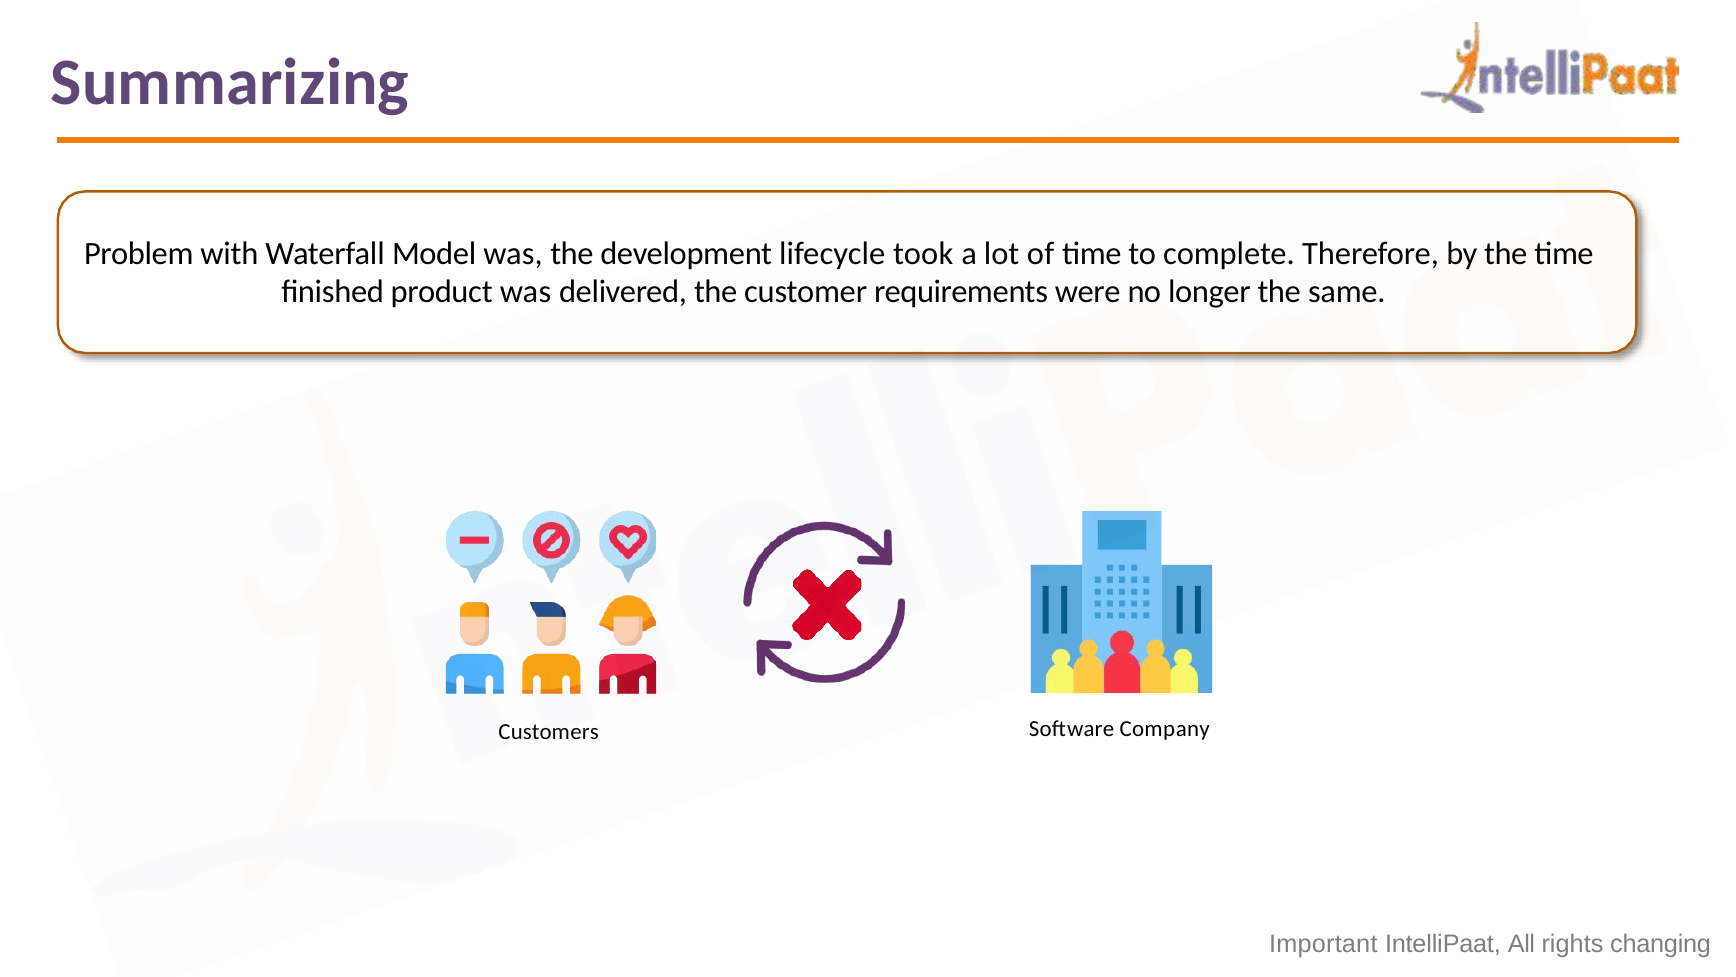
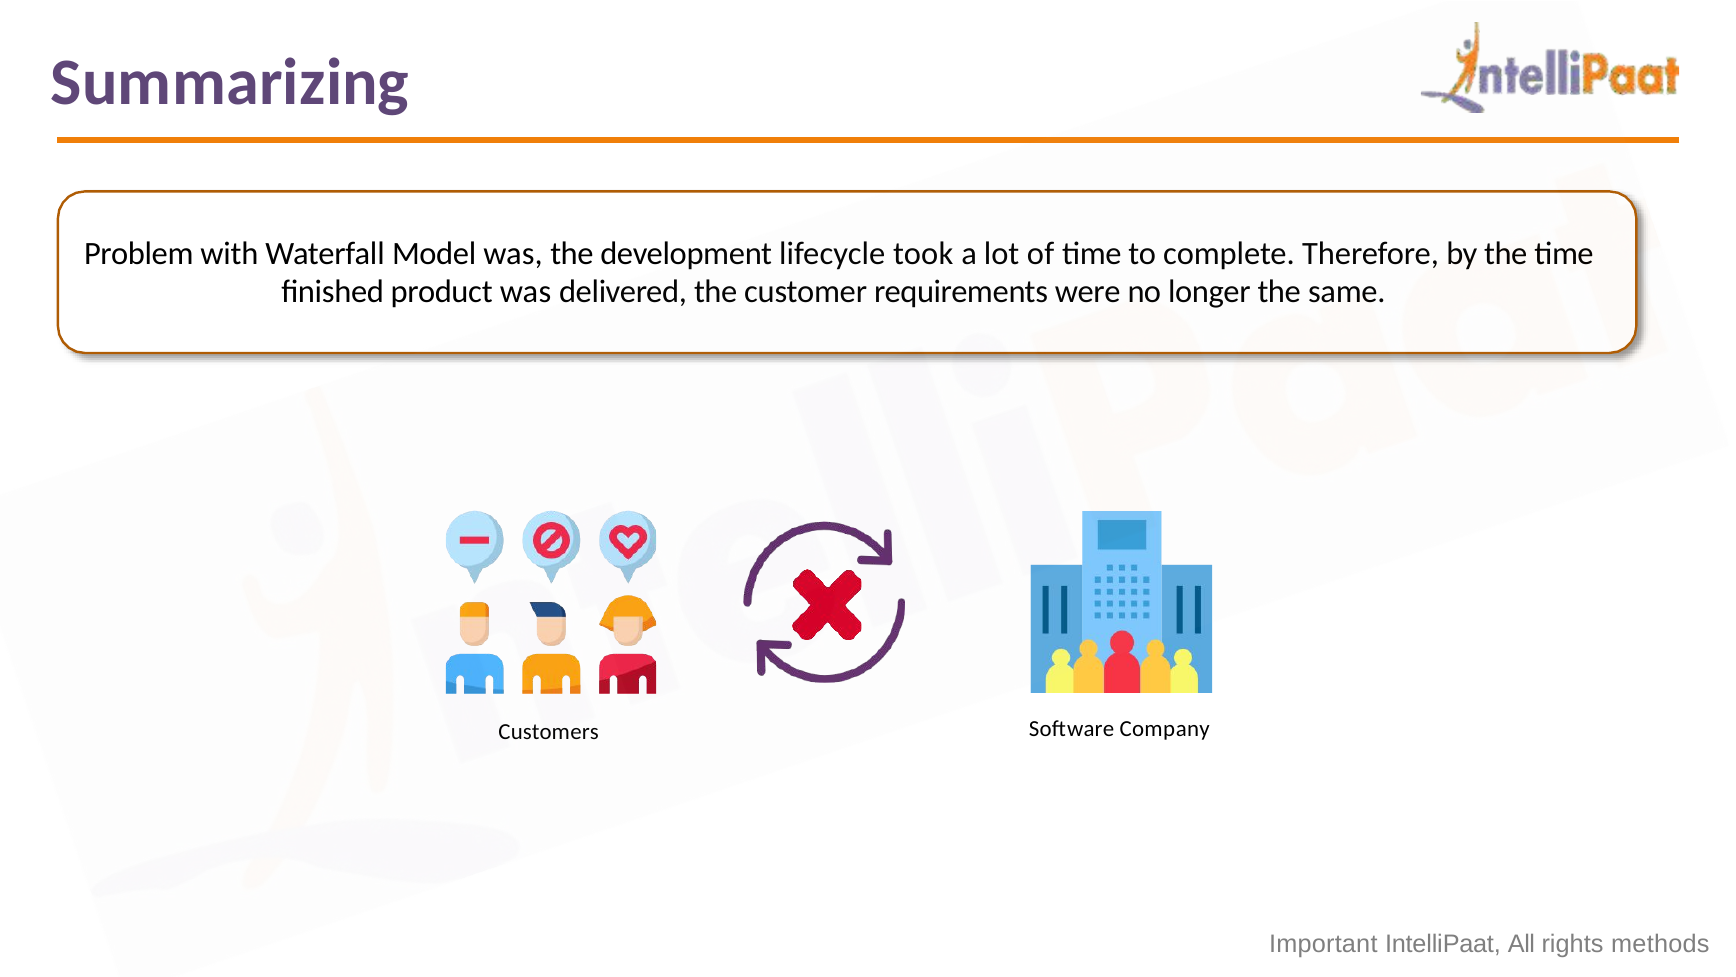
changing: changing -> methods (1660, 944)
